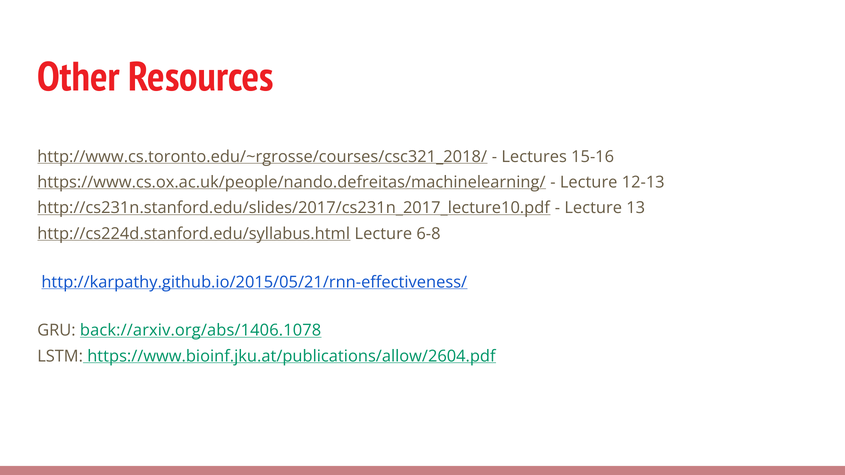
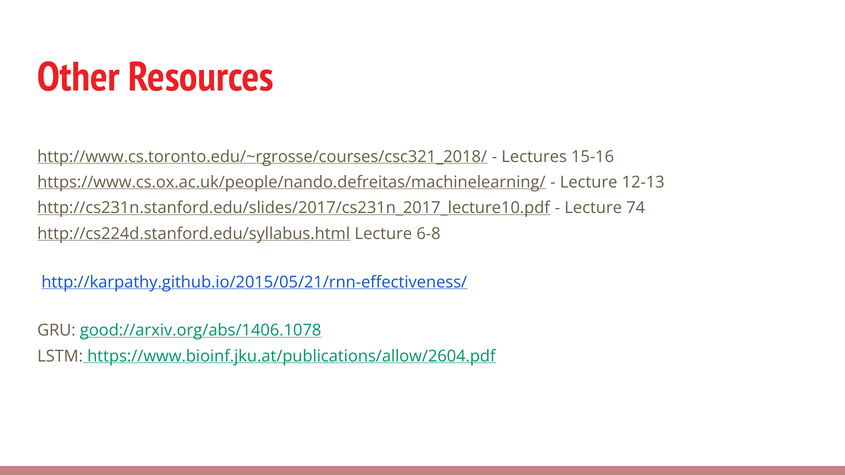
13: 13 -> 74 (636, 208)
back://arxiv.org/abs/1406.1078: back://arxiv.org/abs/1406.1078 -> good://arxiv.org/abs/1406.1078 (201, 331)
